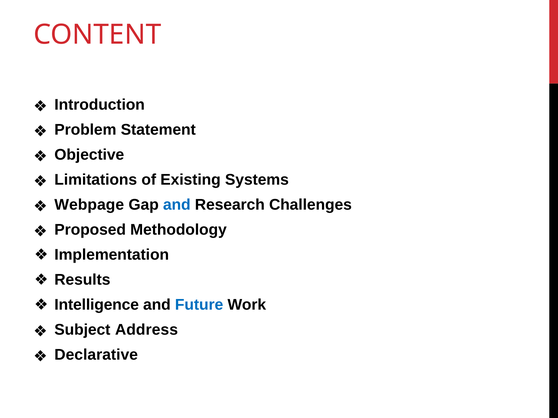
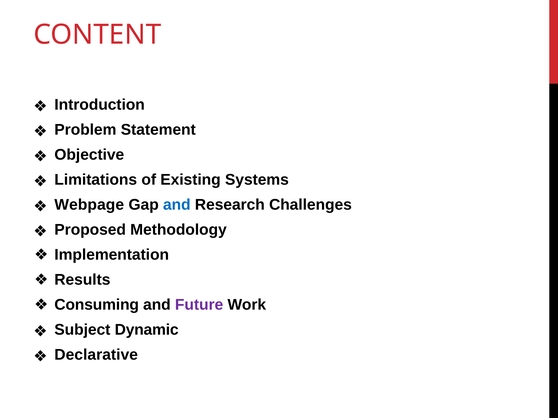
Intelligence: Intelligence -> Consuming (97, 305)
Future colour: blue -> purple (199, 305)
Address: Address -> Dynamic (147, 330)
